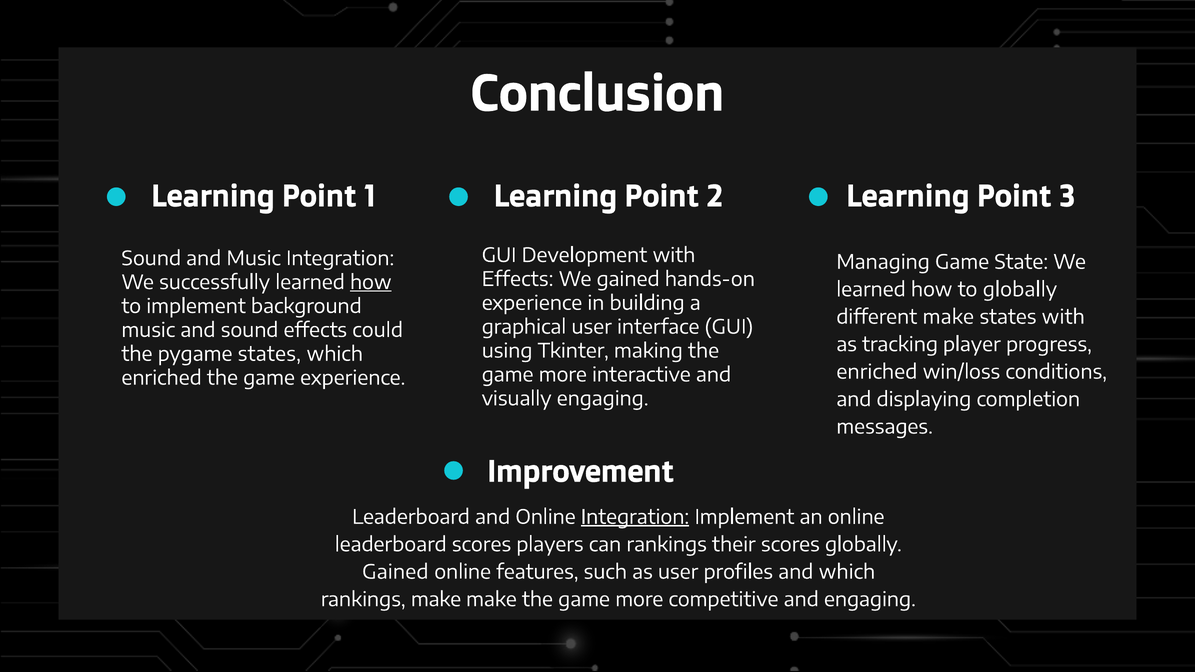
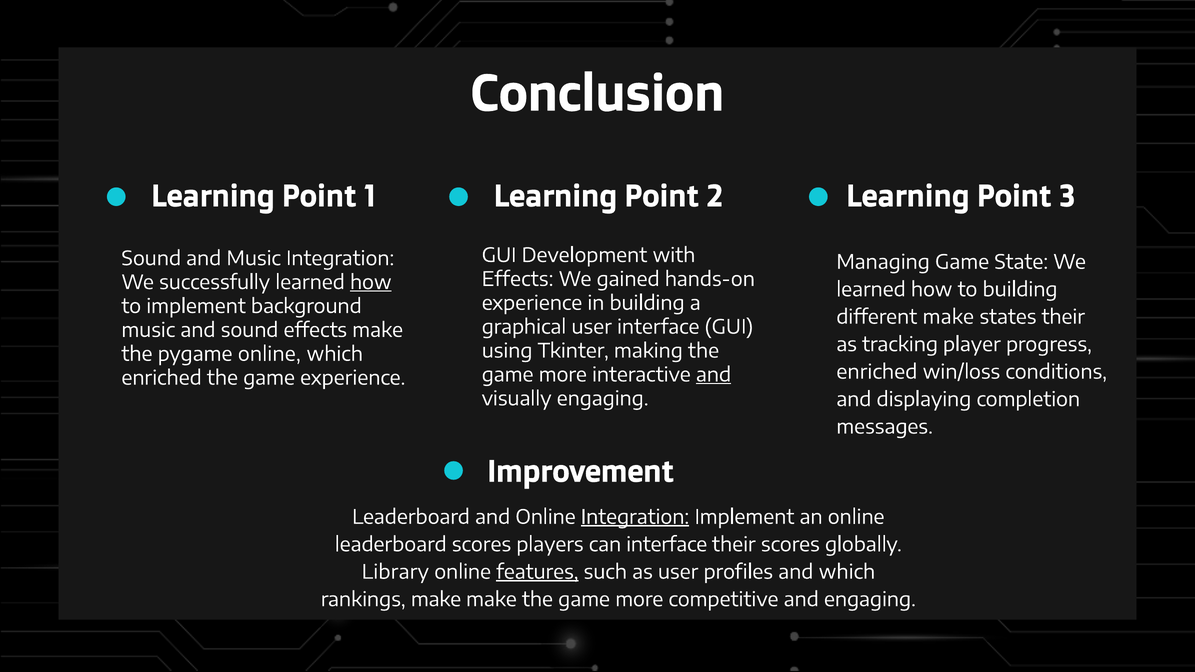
to globally: globally -> building (1020, 290)
states with: with -> their (1063, 317)
effects could: could -> make (378, 330)
pygame states: states -> online (269, 354)
and underline: none -> present (713, 375)
can rankings: rankings -> interface (667, 545)
Gained: Gained -> Library (395, 572)
features underline: none -> present (537, 572)
